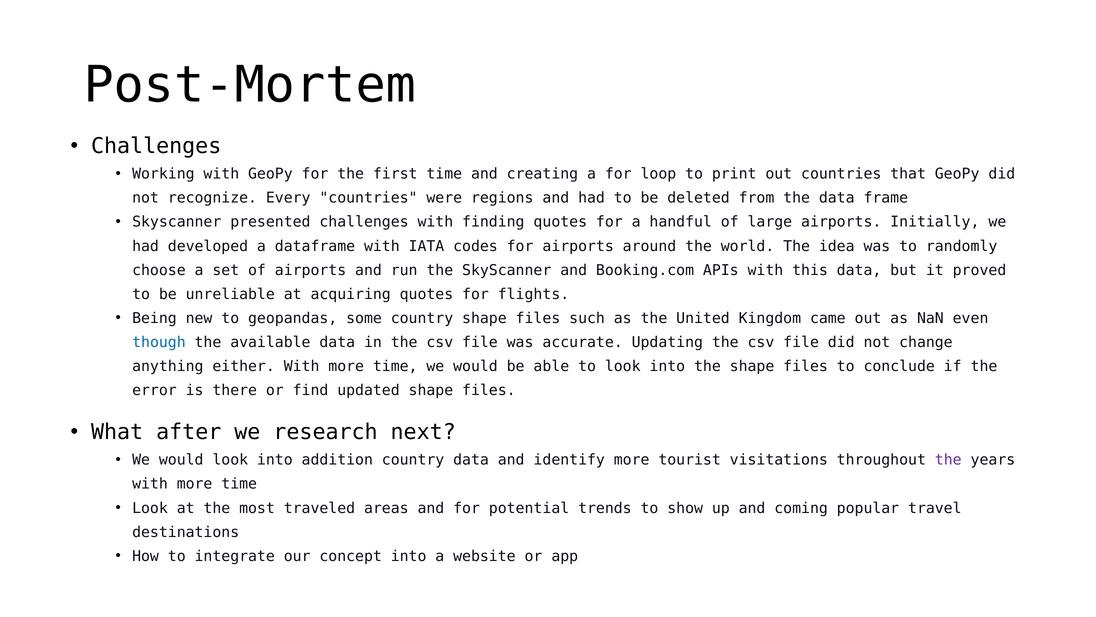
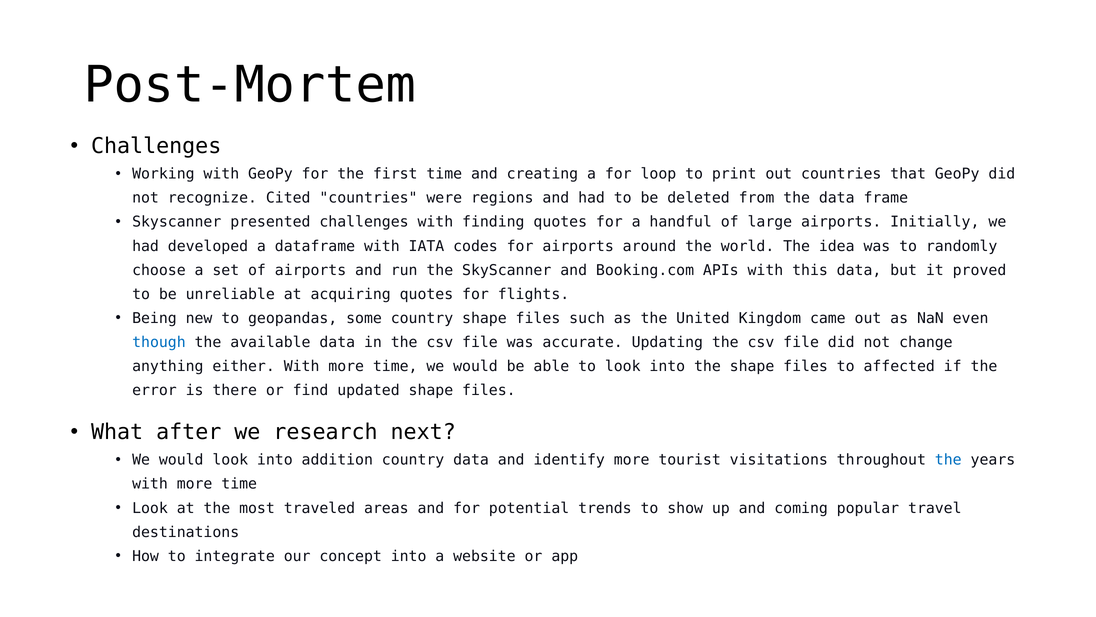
Every: Every -> Cited (288, 198)
conclude: conclude -> affected (899, 366)
the colour: purple -> blue (948, 460)
